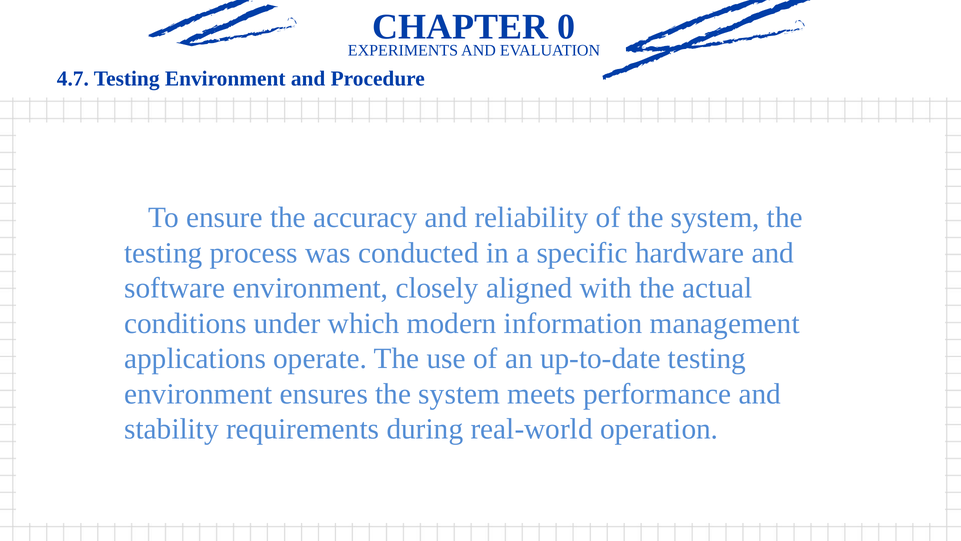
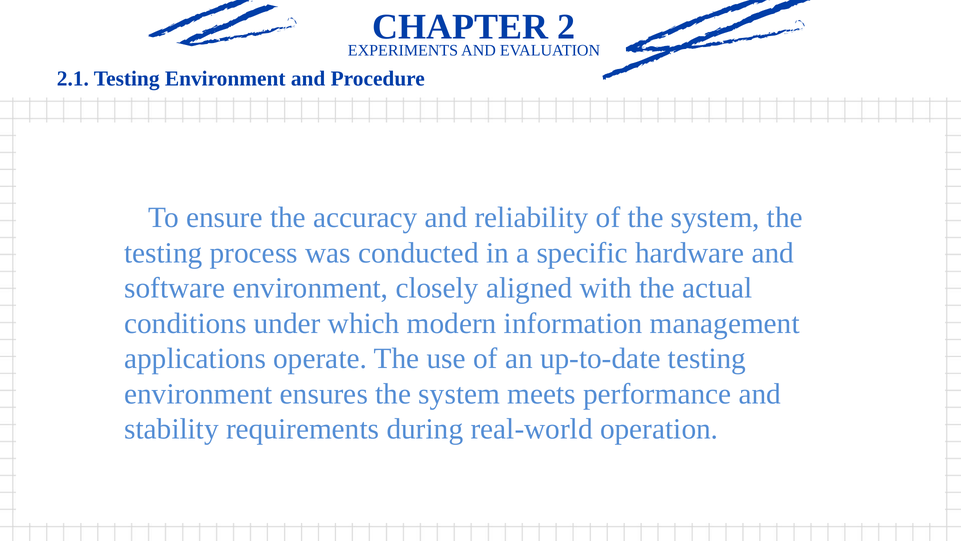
0: 0 -> 2 (566, 27)
4.7: 4.7 -> 2.1 (73, 79)
